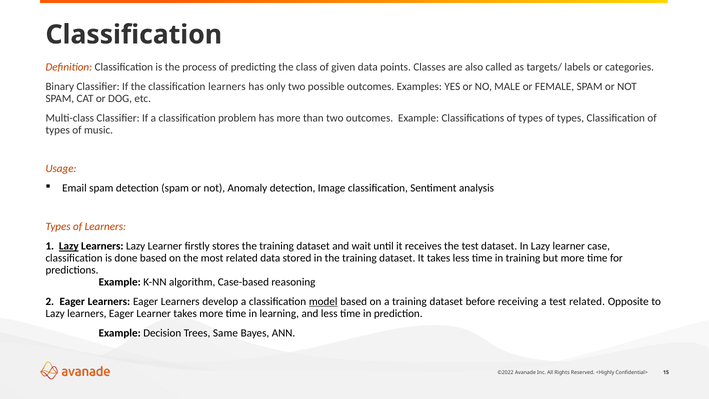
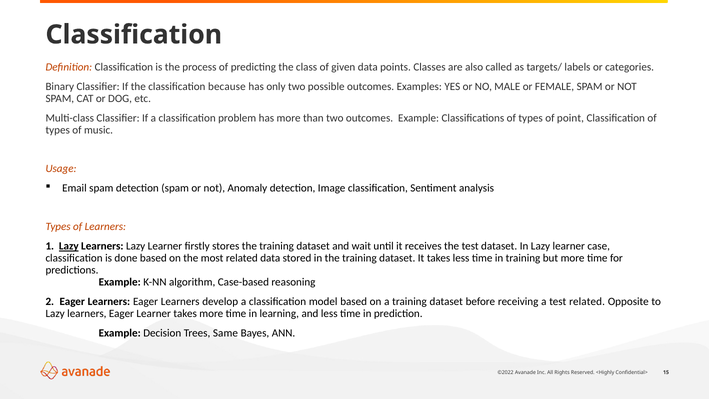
classification learners: learners -> because (227, 87)
types of types: types -> point (570, 118)
model underline: present -> none (323, 301)
